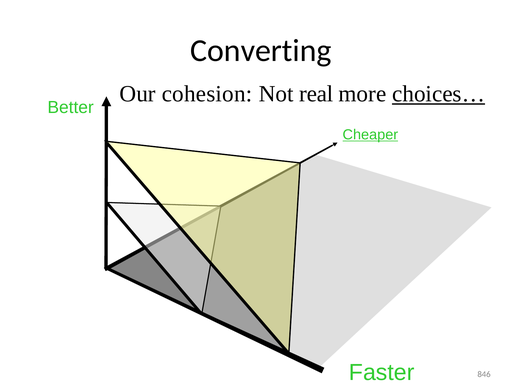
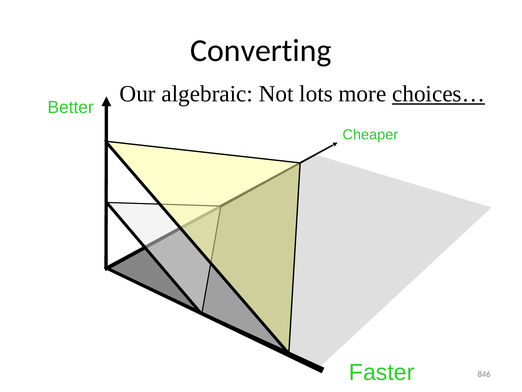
cohesion: cohesion -> algebraic (207, 94)
real: real -> lots (316, 94)
Cheaper underline: present -> none (370, 135)
